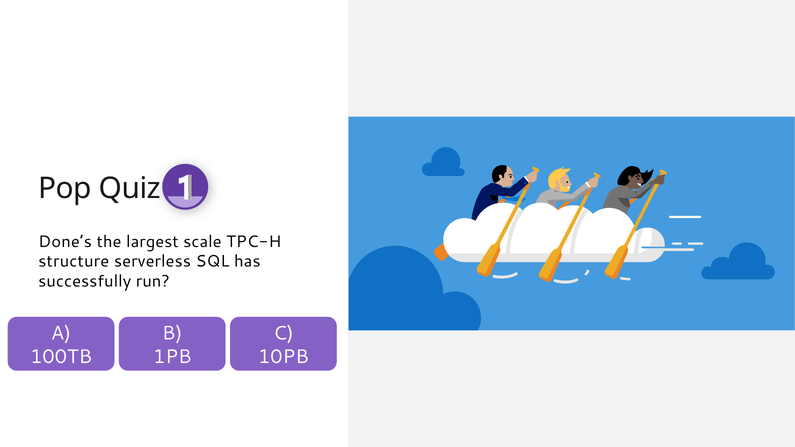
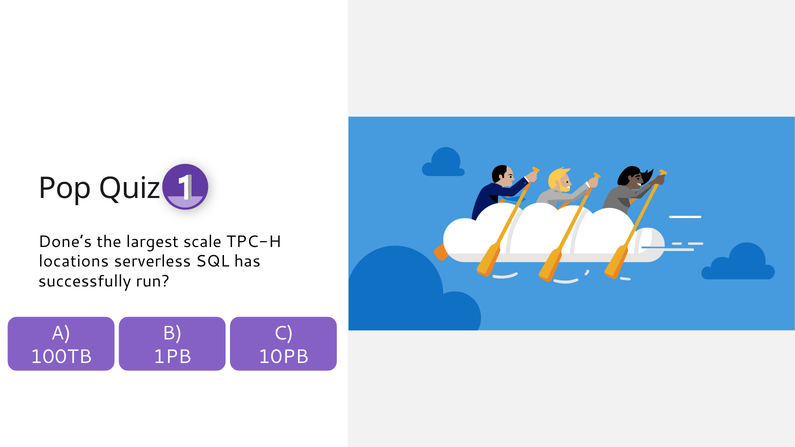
structure: structure -> locations (74, 262)
